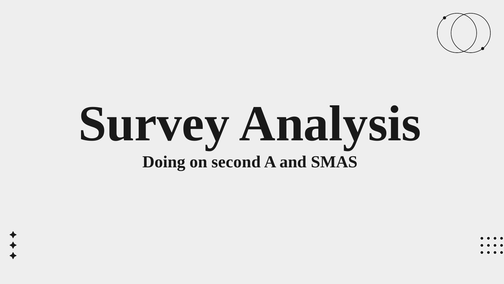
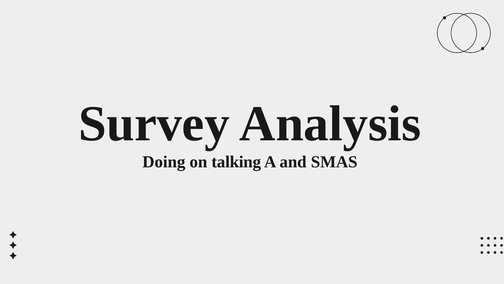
second: second -> talking (236, 162)
